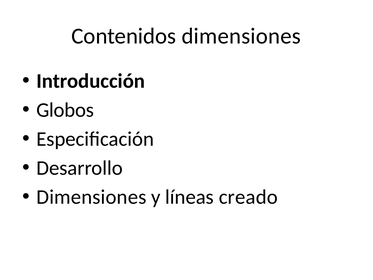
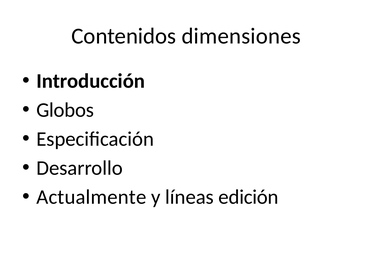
Dimensiones: Dimensiones -> Actualmente (91, 197)
creado: creado -> edición (248, 197)
